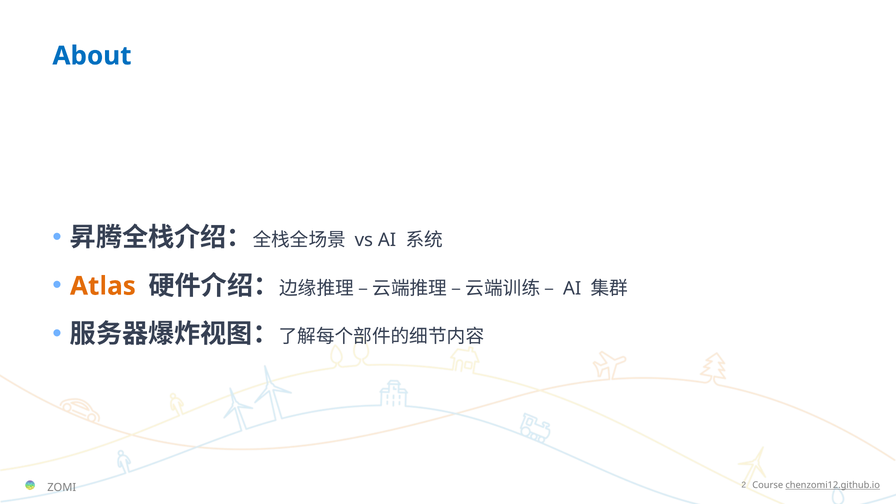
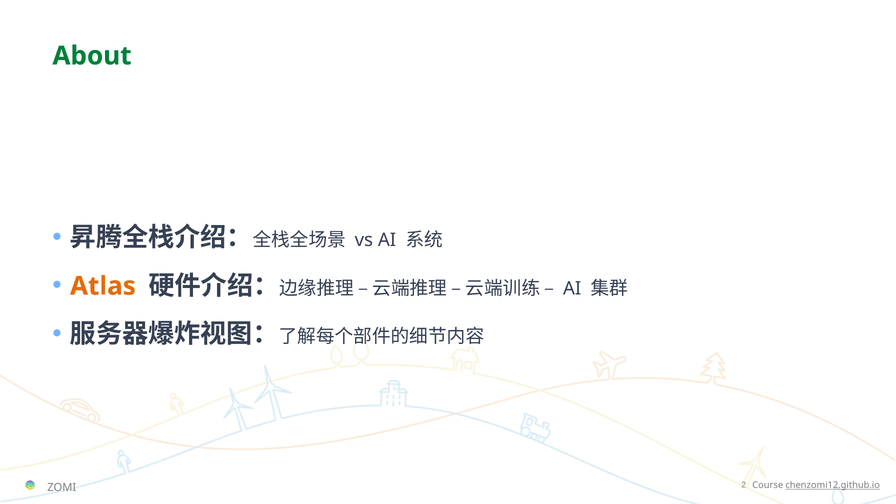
About colour: blue -> green (92, 56)
